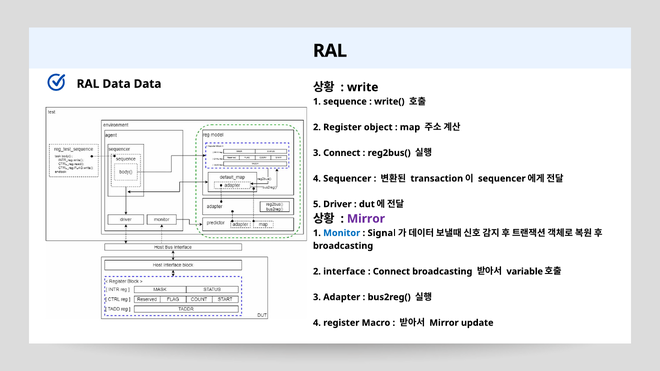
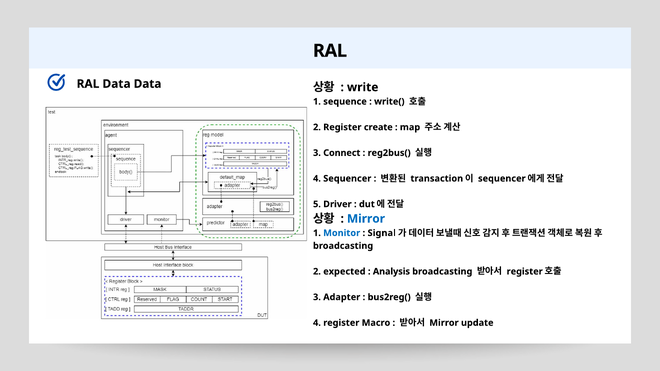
object: object -> create (378, 127)
Mirror colour: purple -> blue (366, 219)
interface: interface -> expected (344, 272)
Connect: Connect -> Analysis (391, 272)
variable: variable -> register (525, 272)
